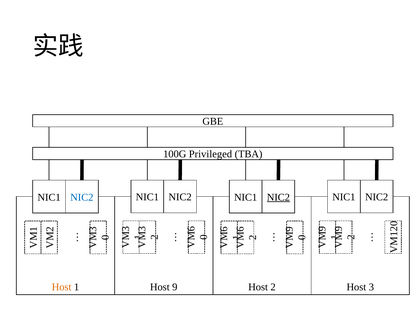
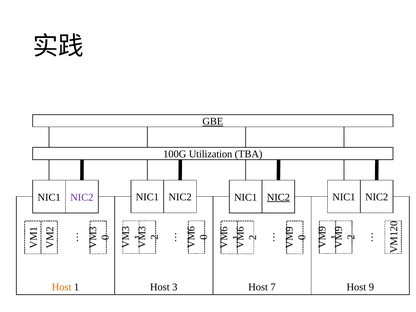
GBE underline: none -> present (213, 121)
Privileged: Privileged -> Utilization (211, 154)
NIC2 colour: blue -> purple (82, 197)
Host 9: 9 -> 3 (175, 287)
Host 2: 2 -> 7 (273, 287)
Host 3: 3 -> 9 (371, 287)
